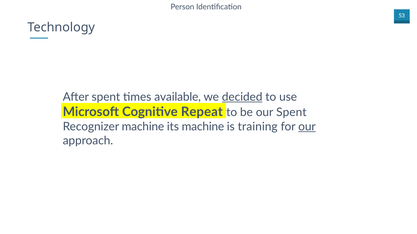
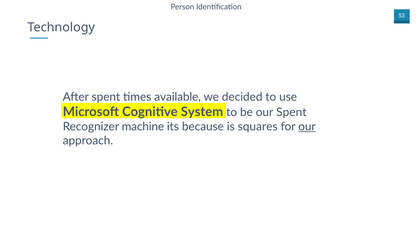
decided underline: present -> none (242, 97)
Repeat: Repeat -> System (202, 112)
its machine: machine -> because (203, 127)
training: training -> squares (258, 127)
